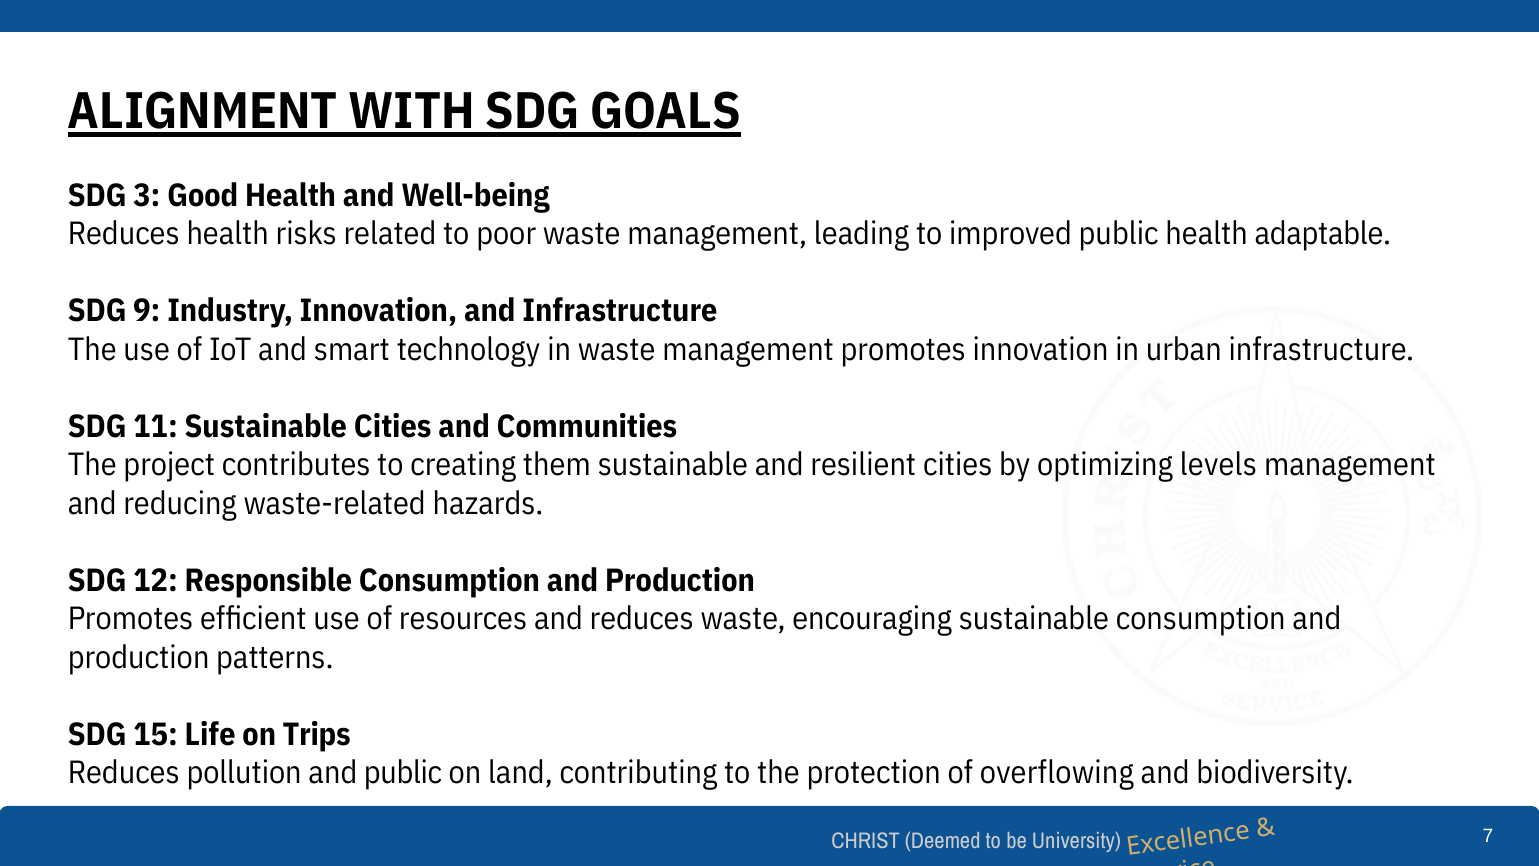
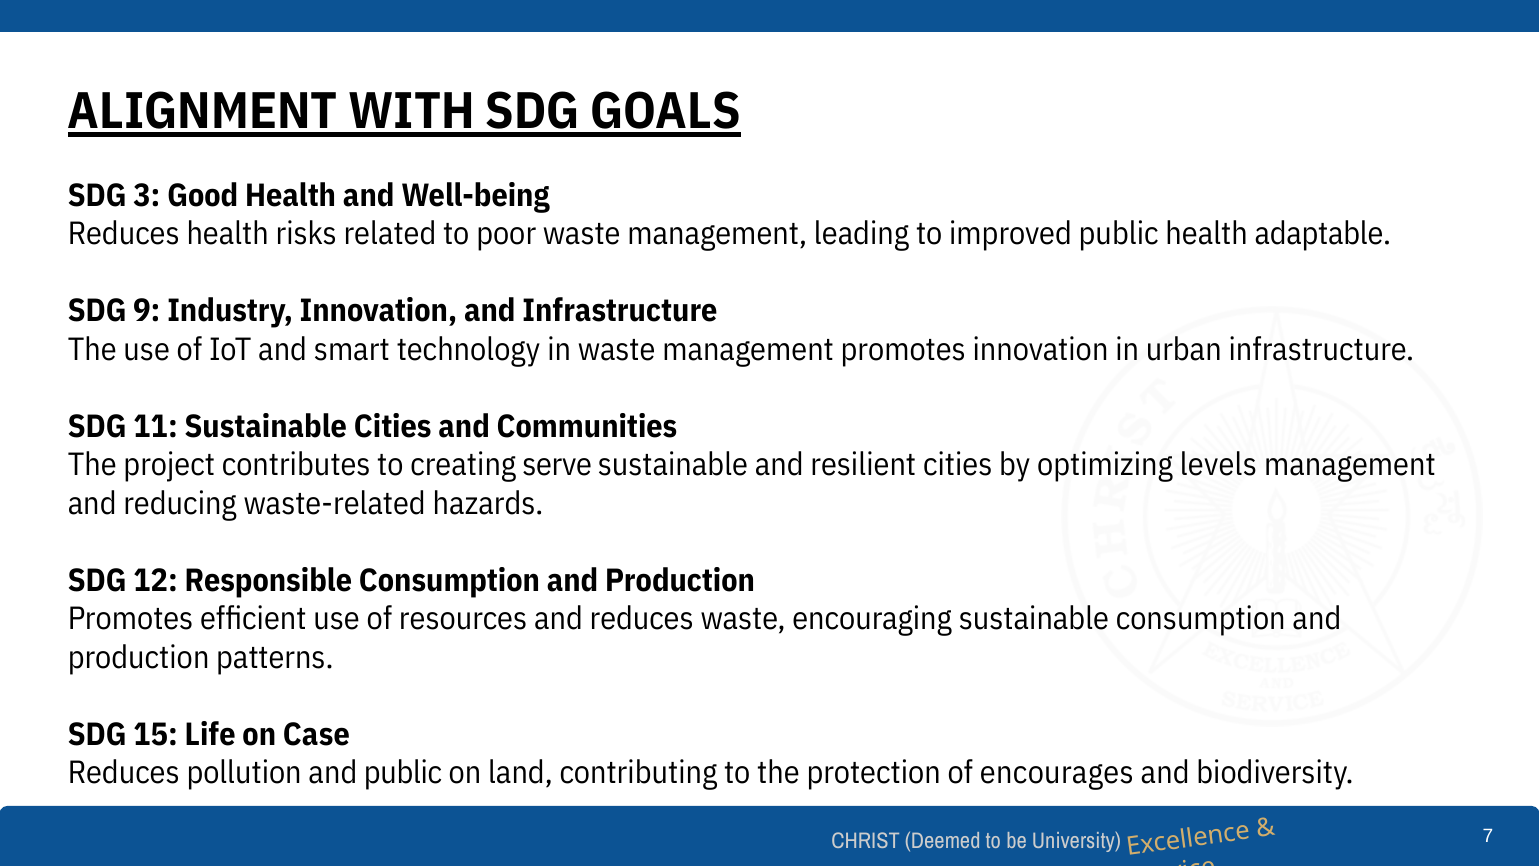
them: them -> serve (557, 465)
Trips: Trips -> Case (316, 734)
overflowing: overflowing -> encourages (1057, 773)
